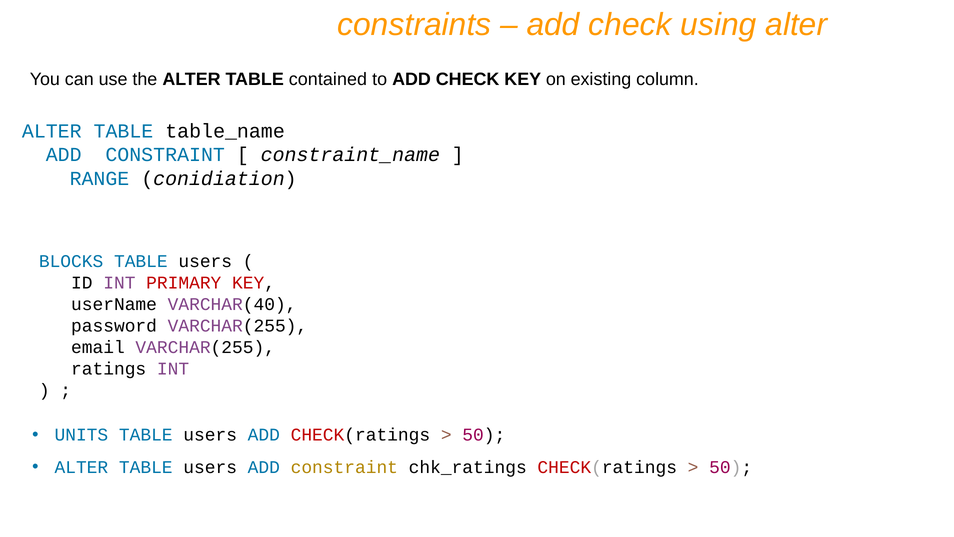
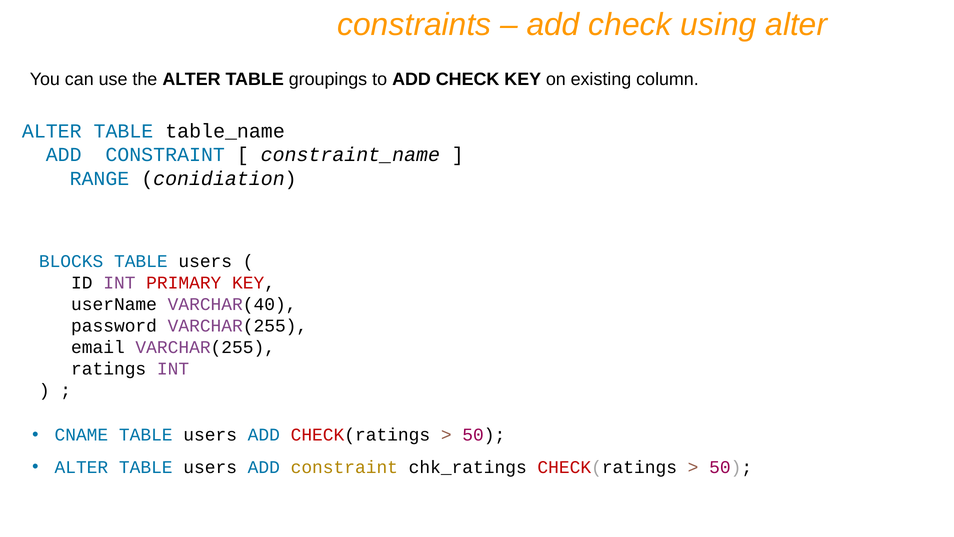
contained: contained -> groupings (328, 79)
UNITS: UNITS -> CNAME (81, 435)
